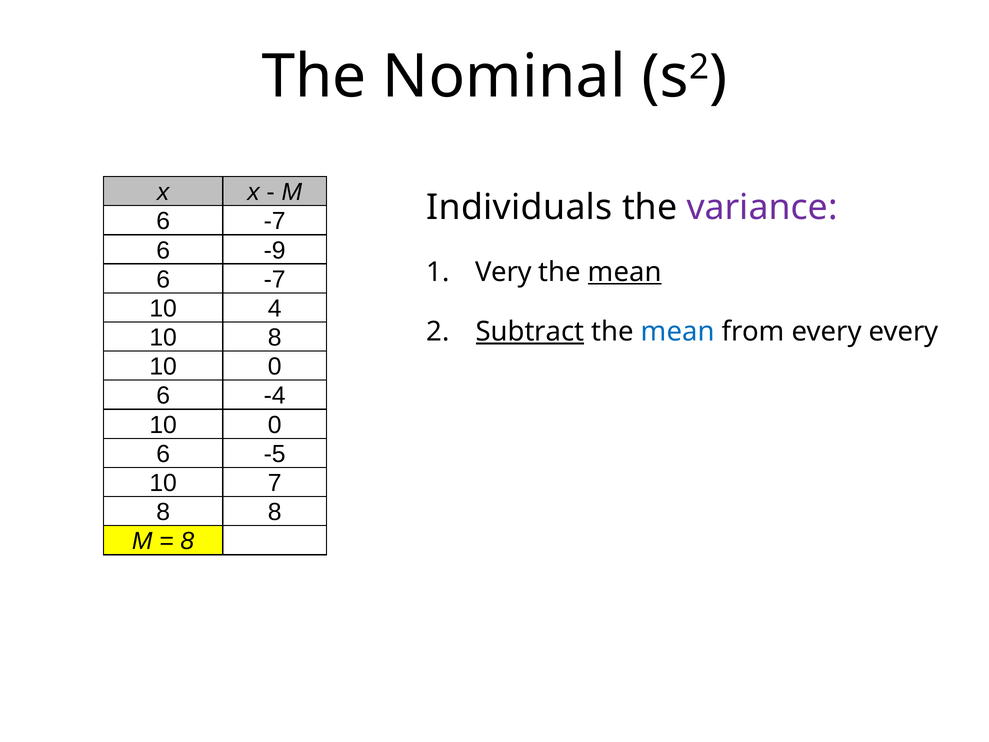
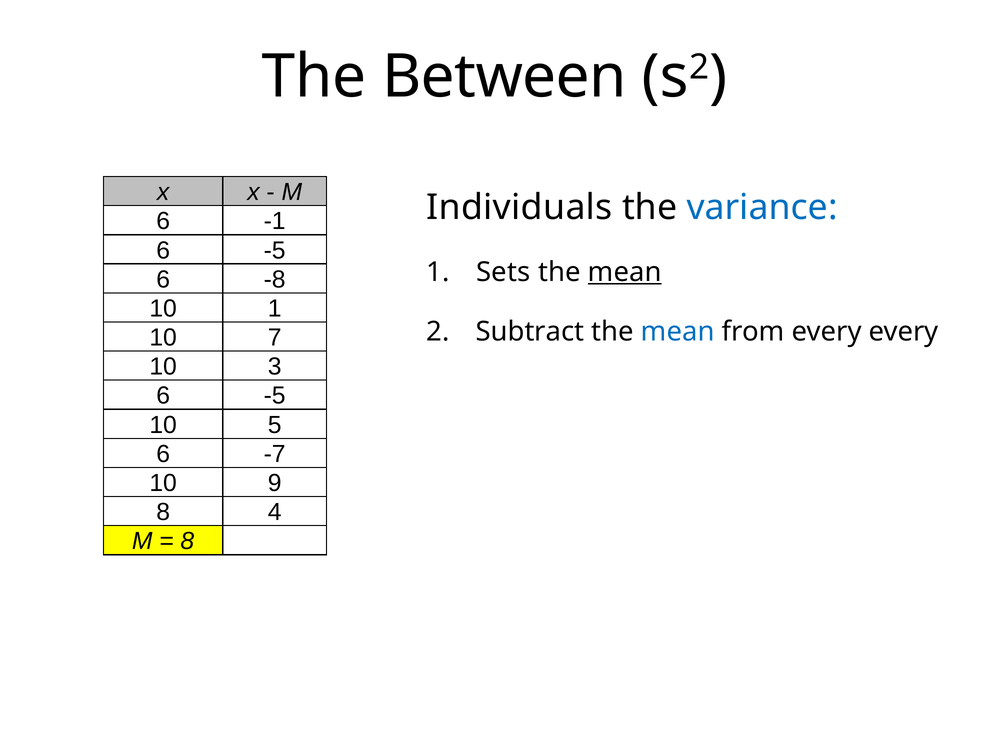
Nominal: Nominal -> Between (505, 77)
variance colour: purple -> blue (762, 207)
-7: -7 -> -1 (275, 221)
-9: -9 -> -5 (275, 250)
Very: Very -> Sets (503, 272)
-7: -7 -> -8 (275, 279)
10 4: 4 -> 1 (275, 308)
Subtract underline: present -> none (530, 332)
10 8: 8 -> 7 (275, 338)
0: 0 -> 3 (275, 367)
-4: -4 -> -5 (275, 396)
0: 0 -> 5 (275, 425)
-5: -5 -> -7 (275, 454)
7: 7 -> 9 (275, 483)
8 8: 8 -> 4 (275, 512)
